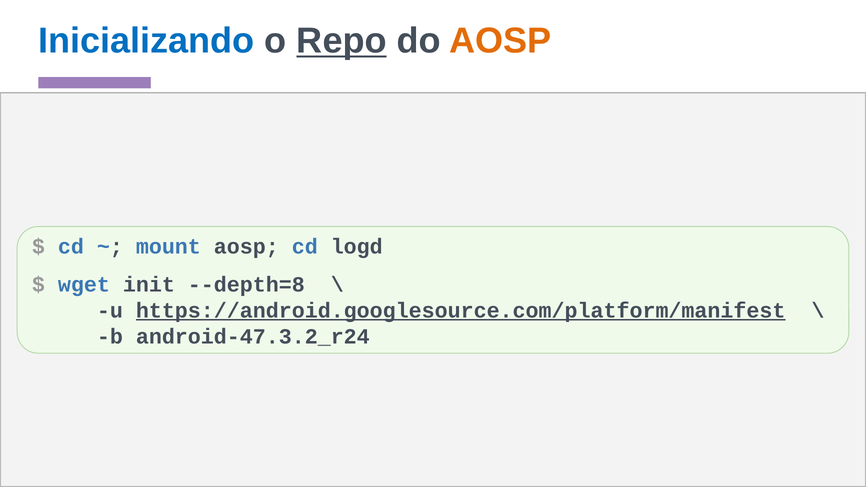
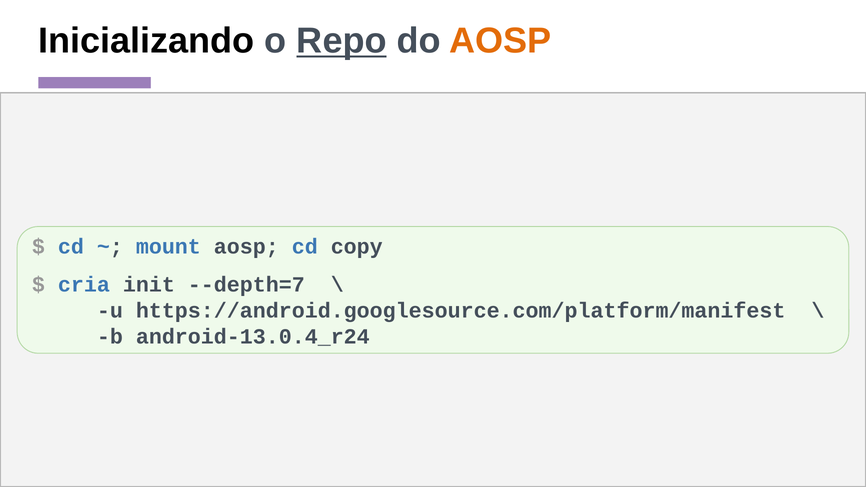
Inicializando colour: blue -> black (146, 41)
logd: logd -> copy (357, 246)
wget: wget -> cria (84, 285)
--depth=8: --depth=8 -> --depth=7 (246, 285)
https://android.googlesource.com/platform/manifest underline: present -> none (461, 310)
android-47.3.2_r24: android-47.3.2_r24 -> android-13.0.4_r24 (253, 336)
